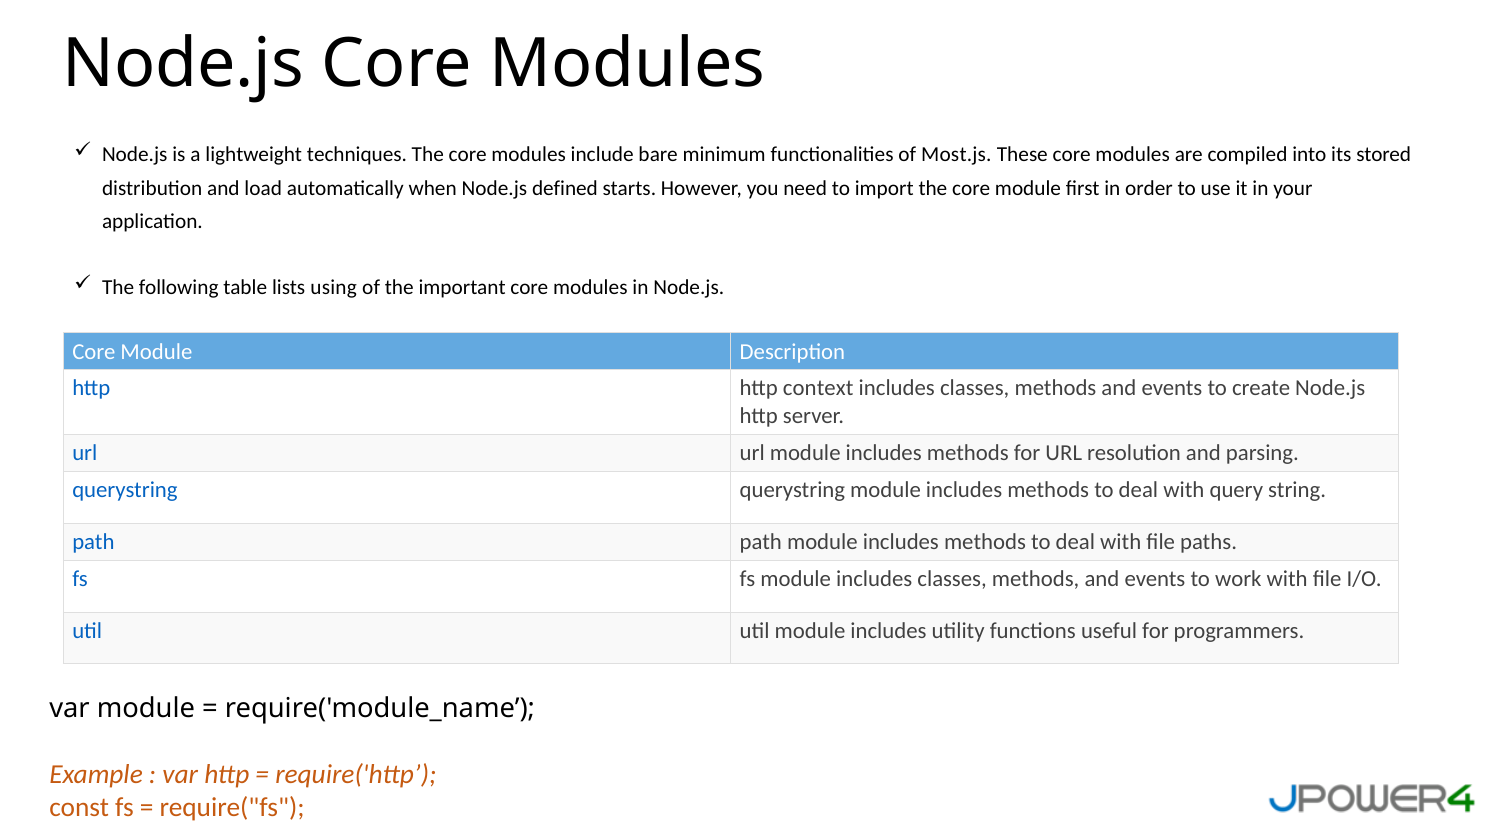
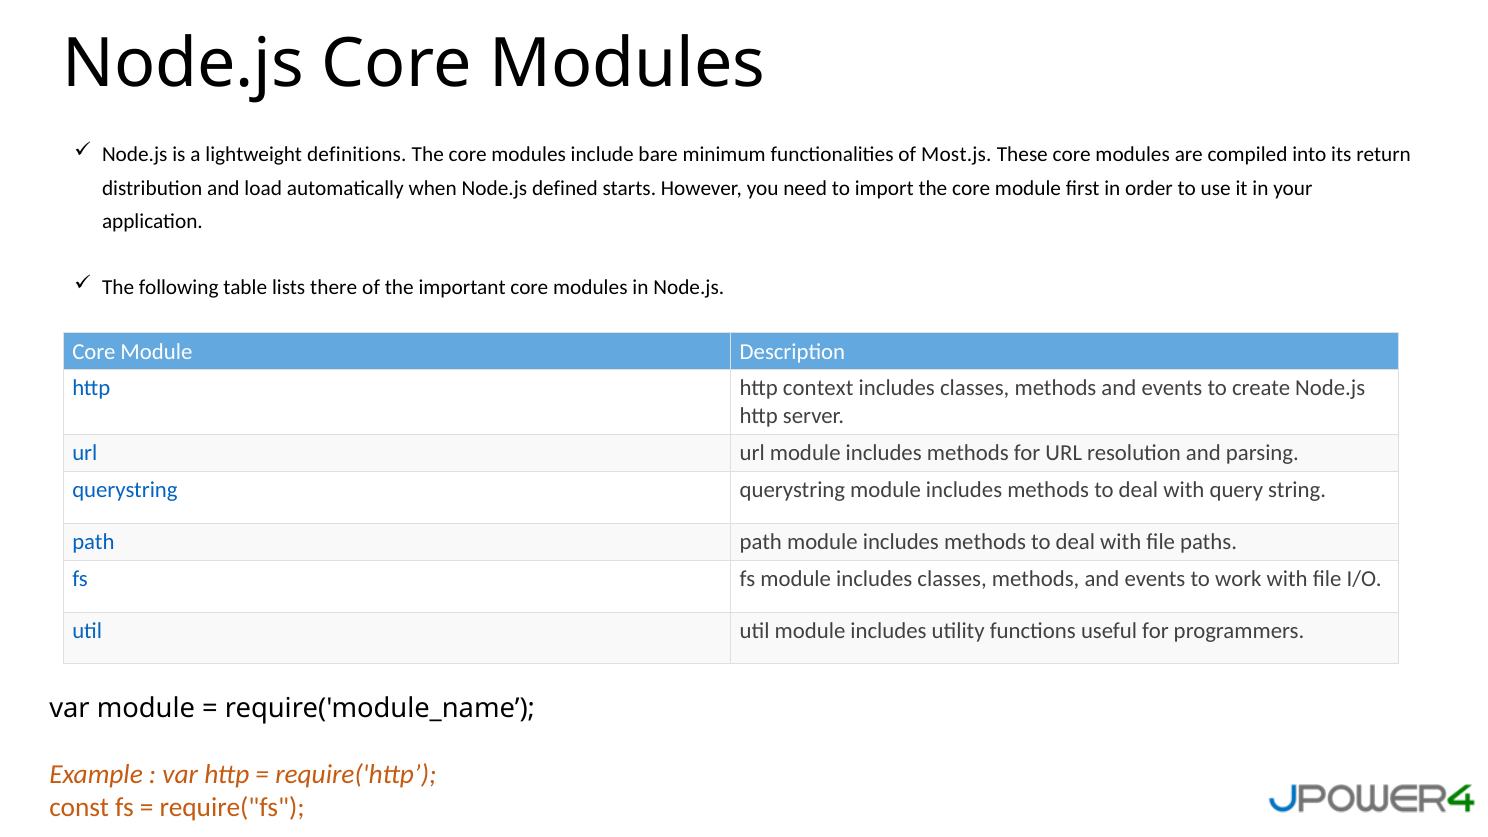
techniques: techniques -> definitions (357, 155)
stored: stored -> return (1384, 155)
using: using -> there (334, 287)
